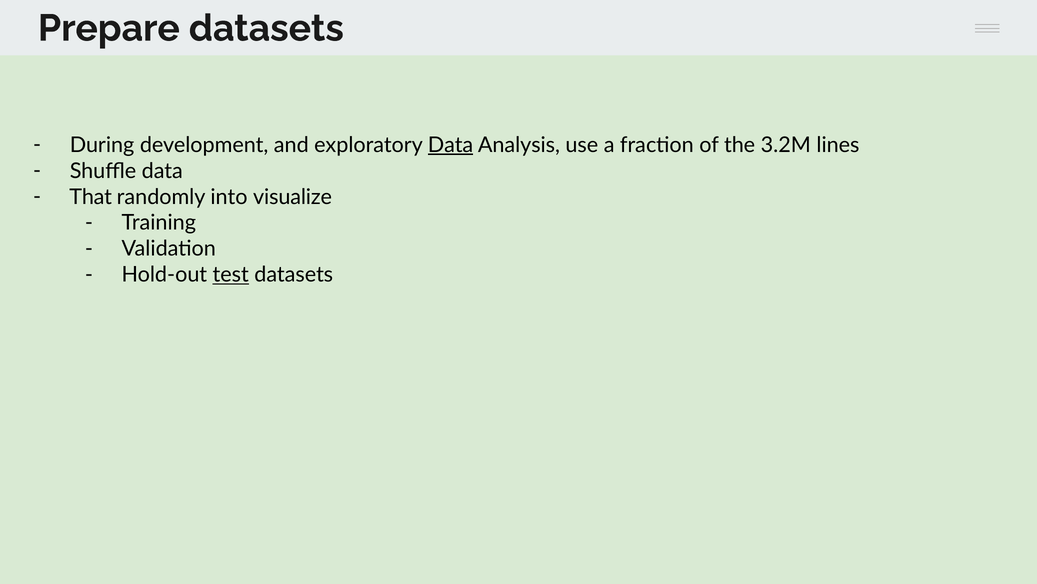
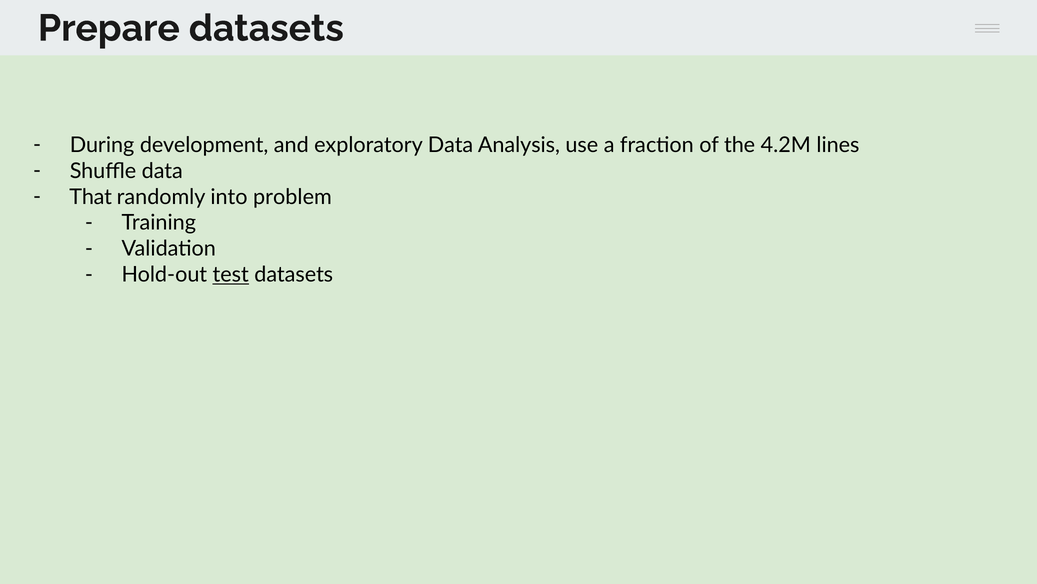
Data underline: present -> none (450, 145)
3.2M: 3.2M -> 4.2M (786, 145)
visualize: visualize -> problem (292, 197)
